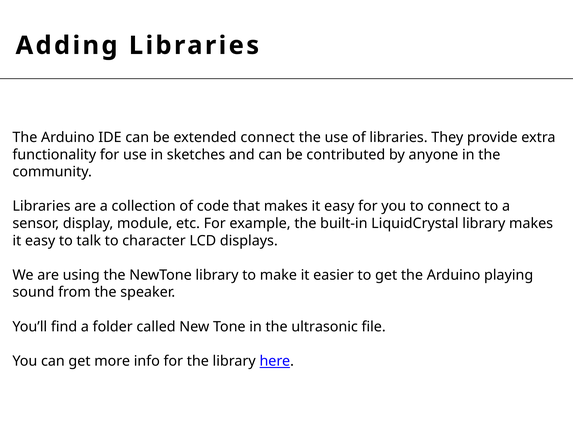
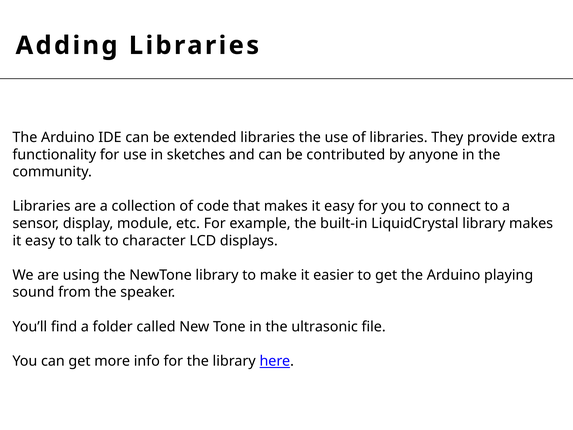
extended connect: connect -> libraries (268, 137)
